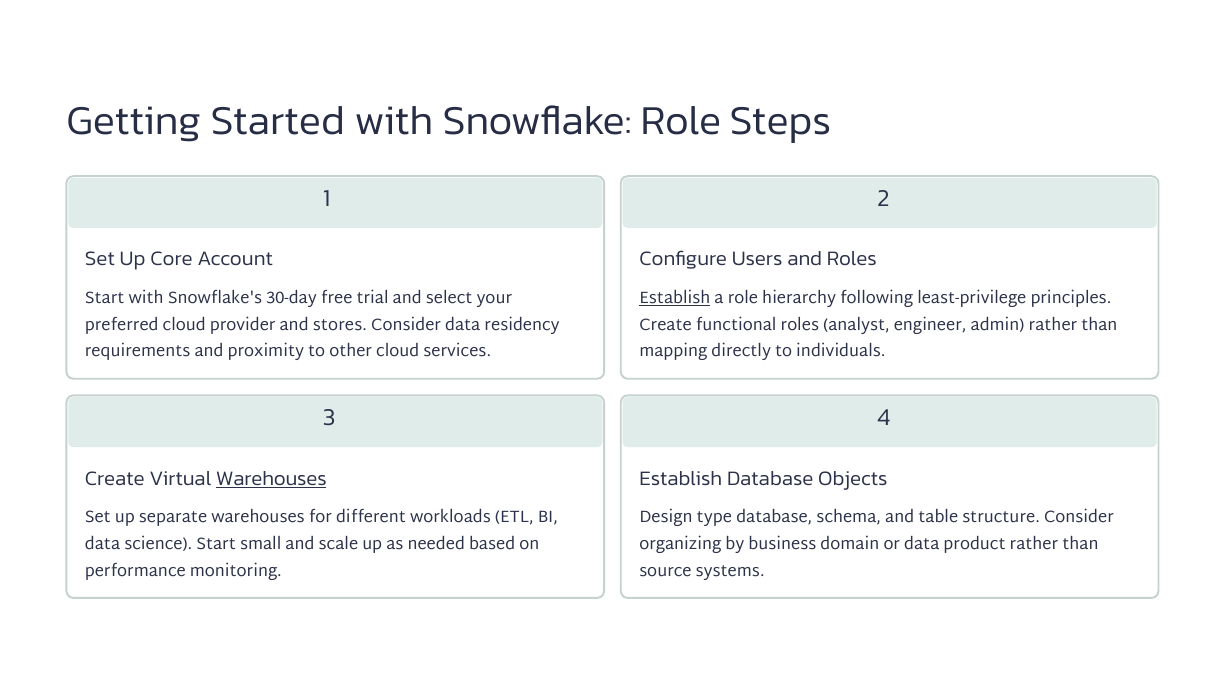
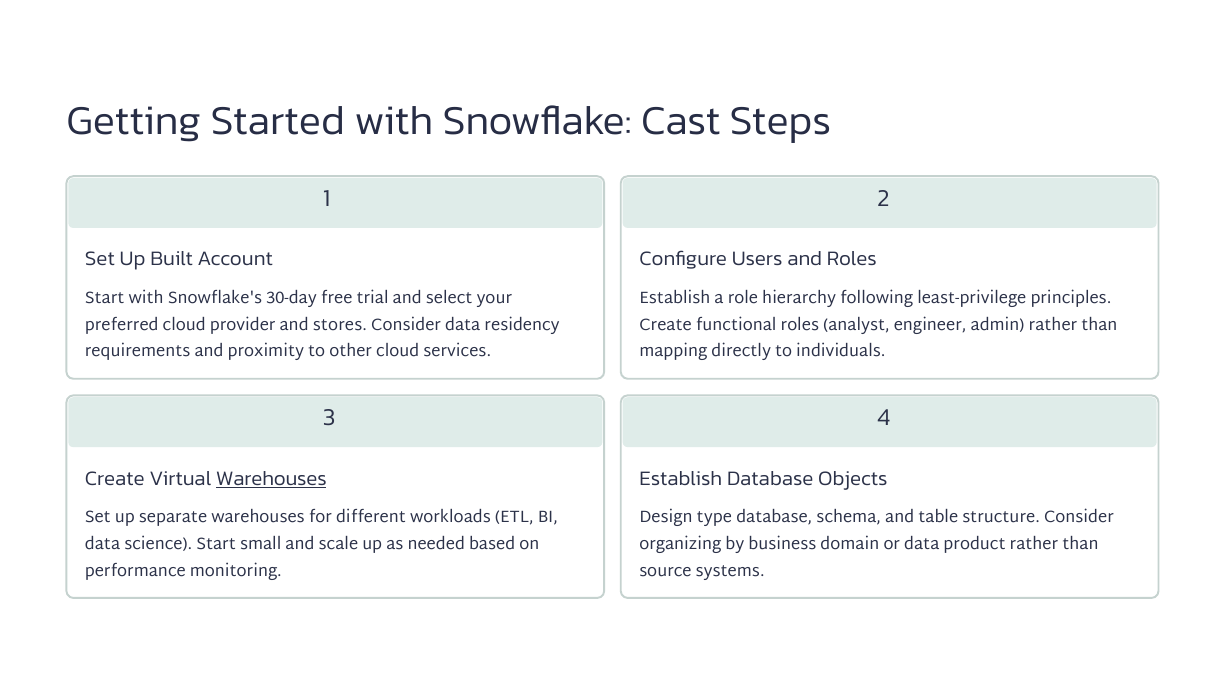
Snowflake Role: Role -> Cast (681, 121)
Core: Core -> Built (172, 259)
Establish underline: present -> none (675, 298)
